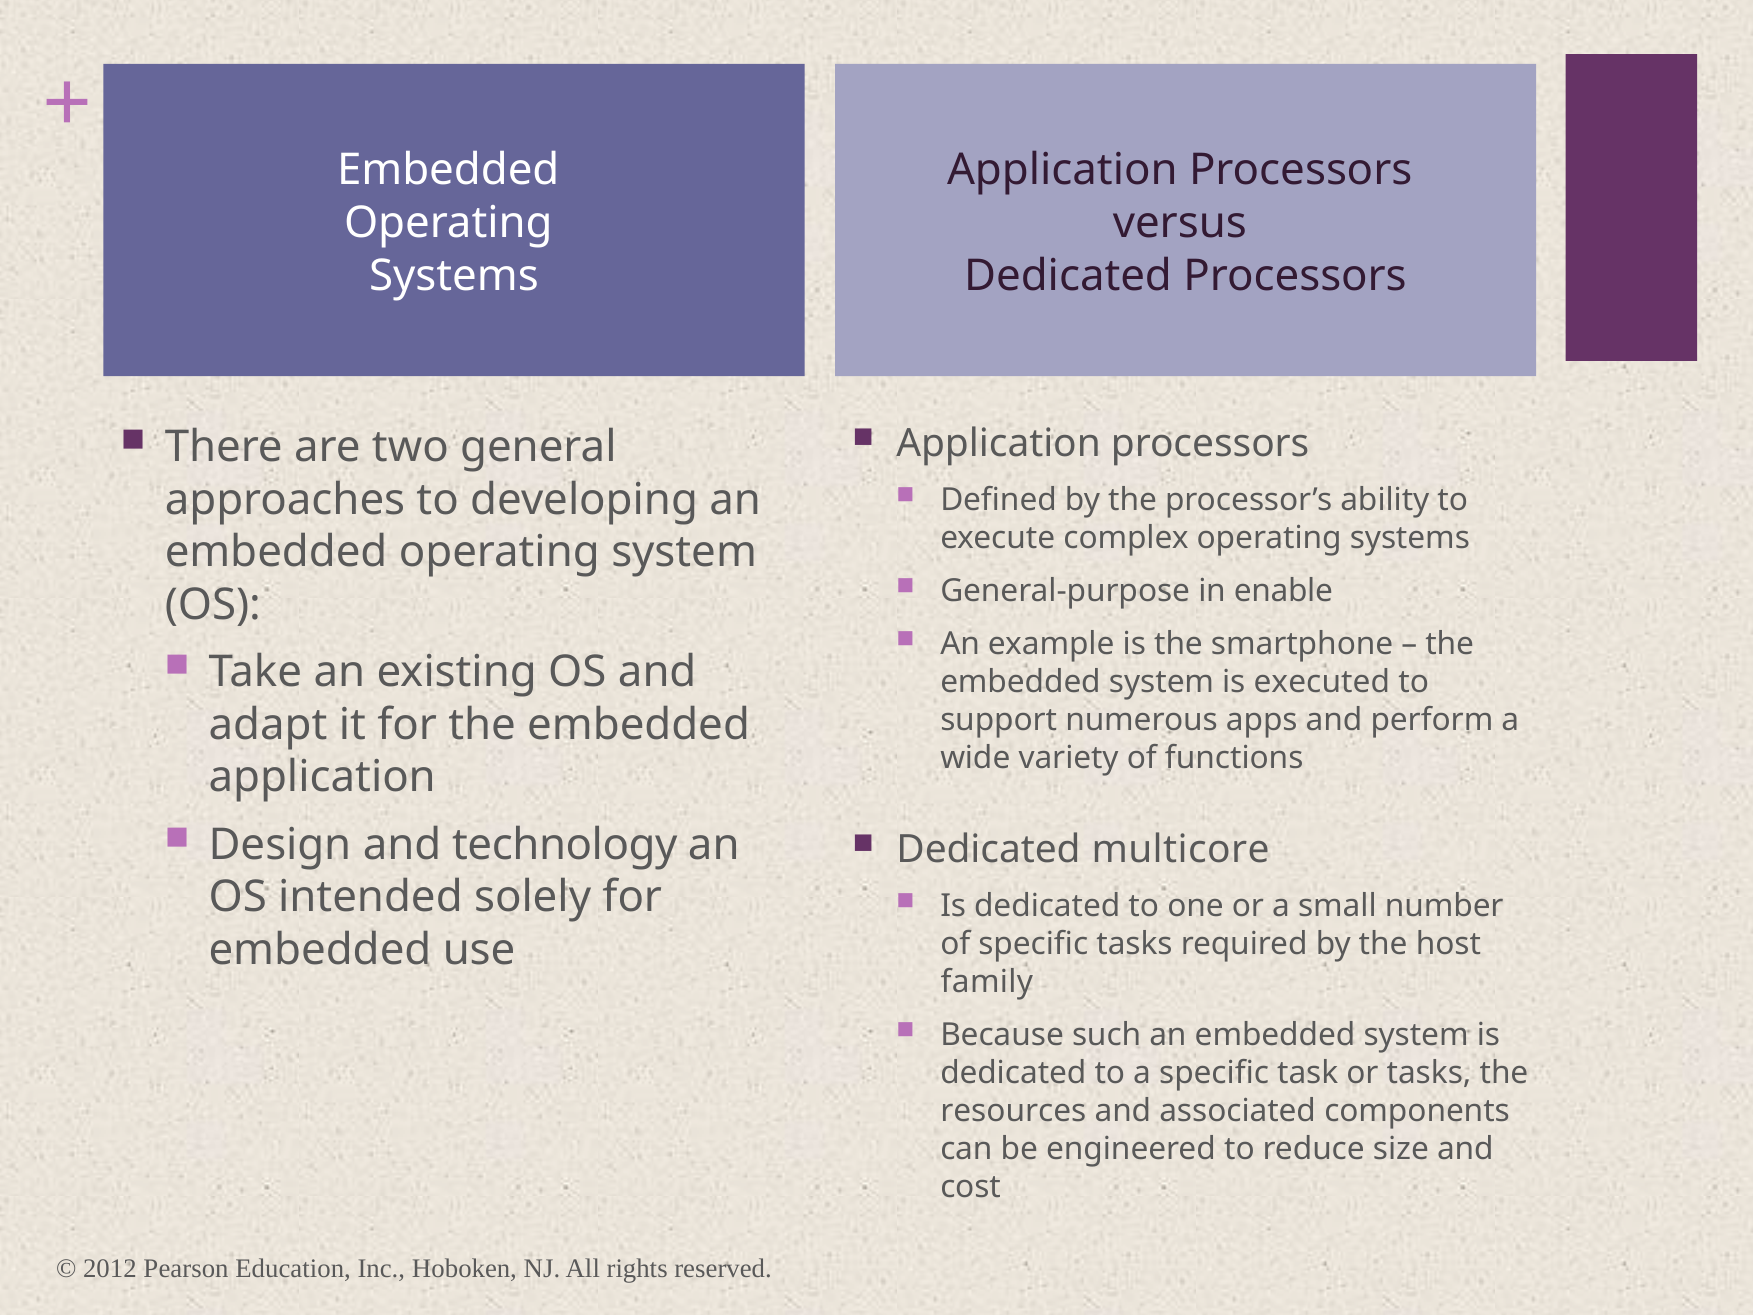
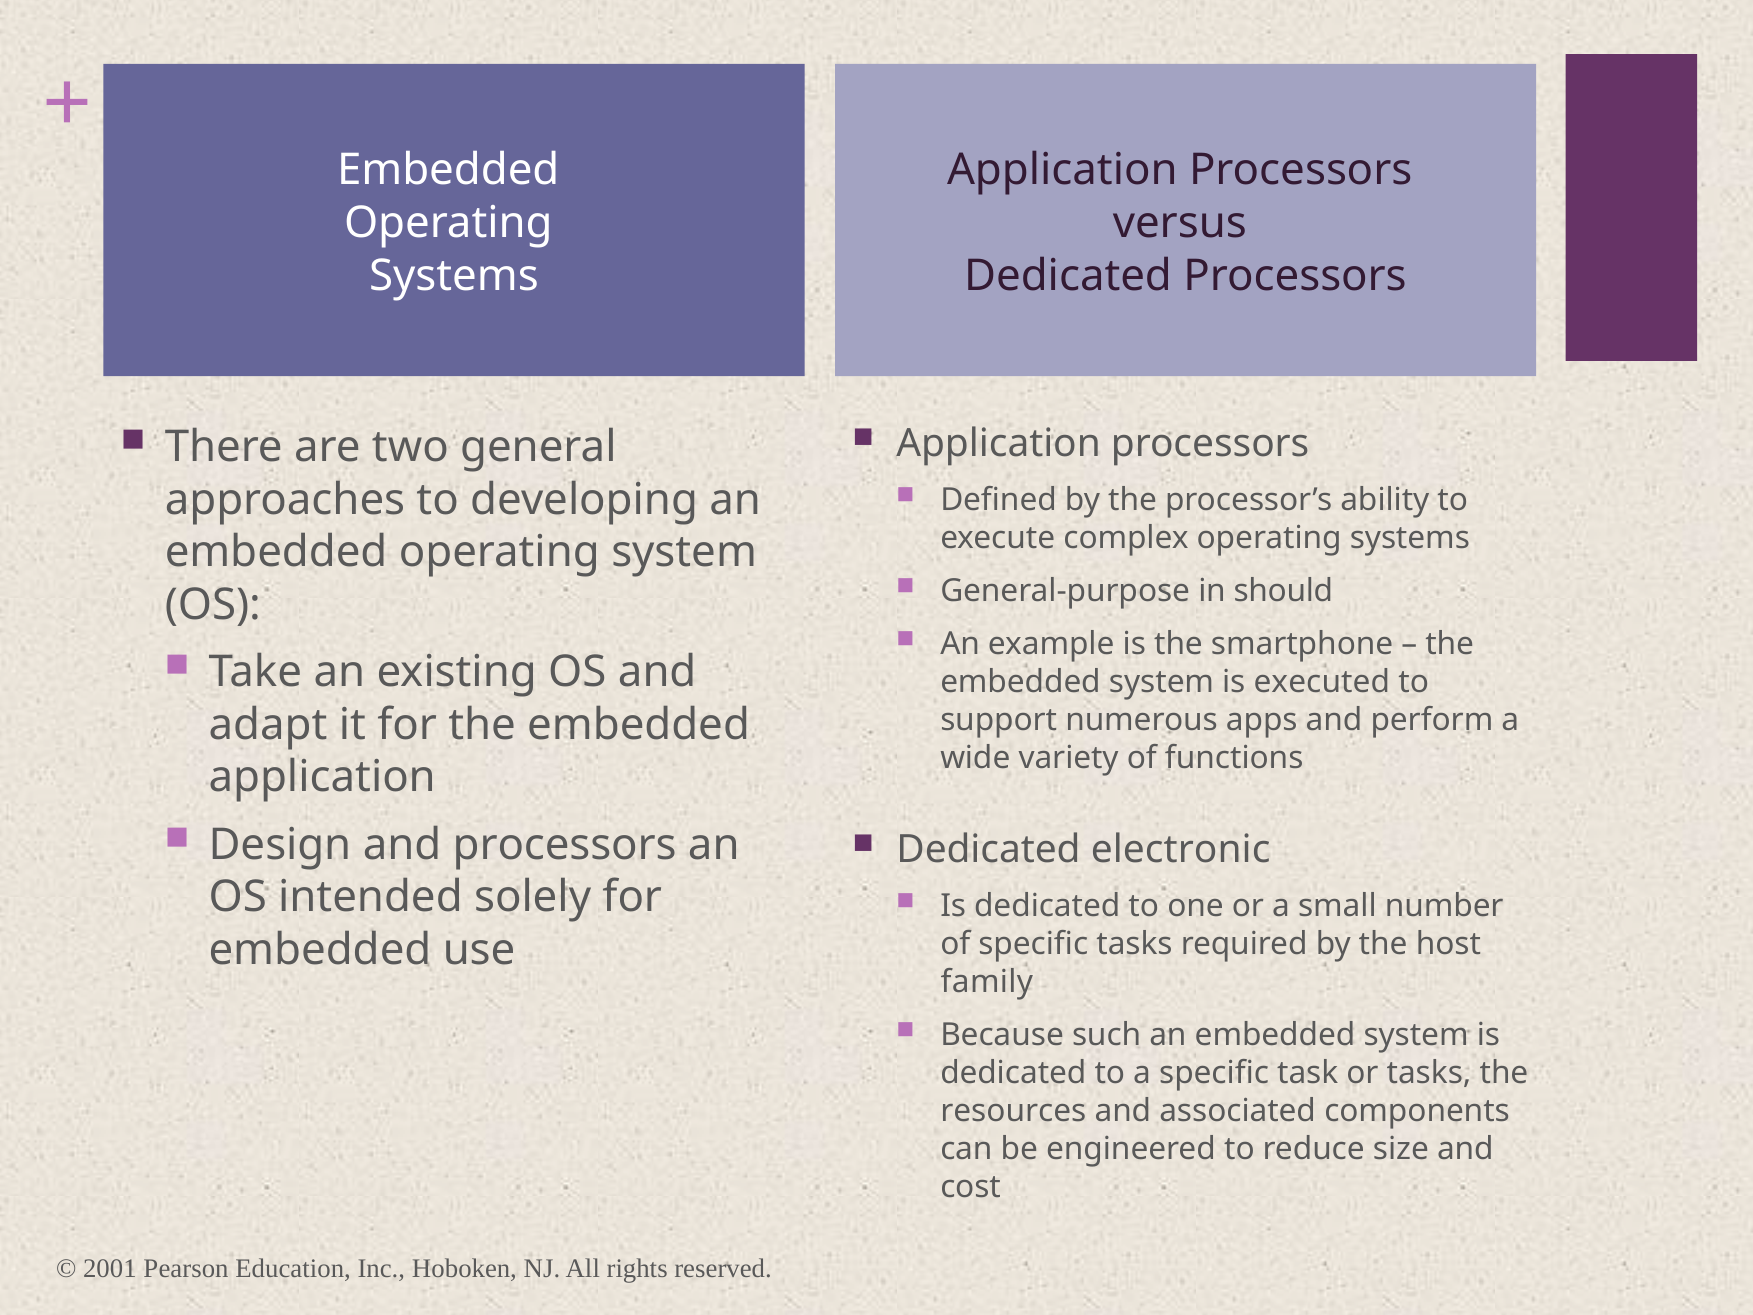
enable: enable -> should (1283, 591)
and technology: technology -> processors (565, 844)
multicore: multicore -> electronic (1181, 849)
2012: 2012 -> 2001 (110, 1268)
